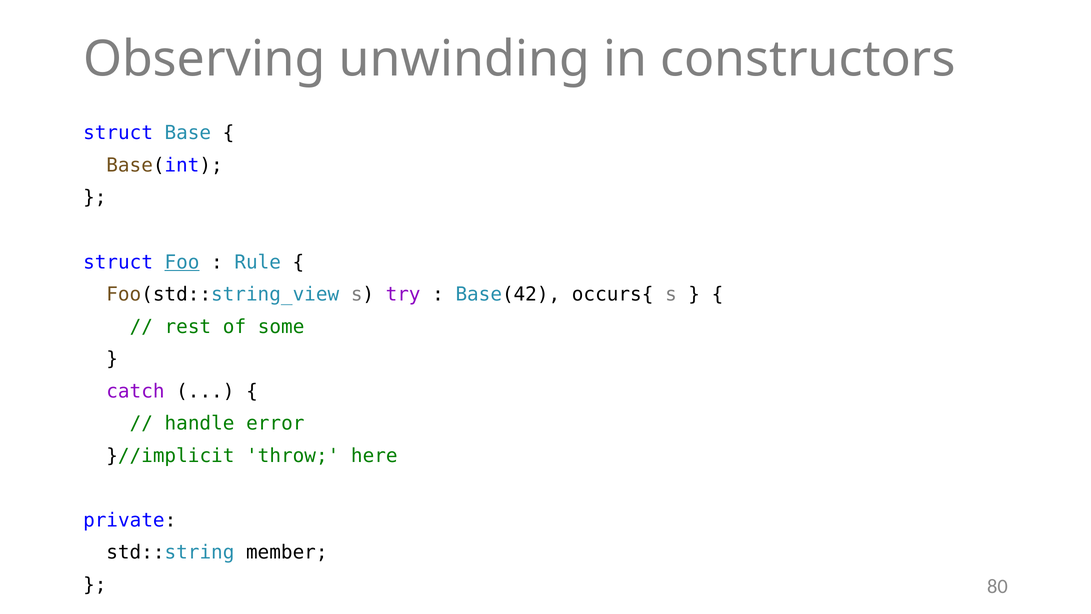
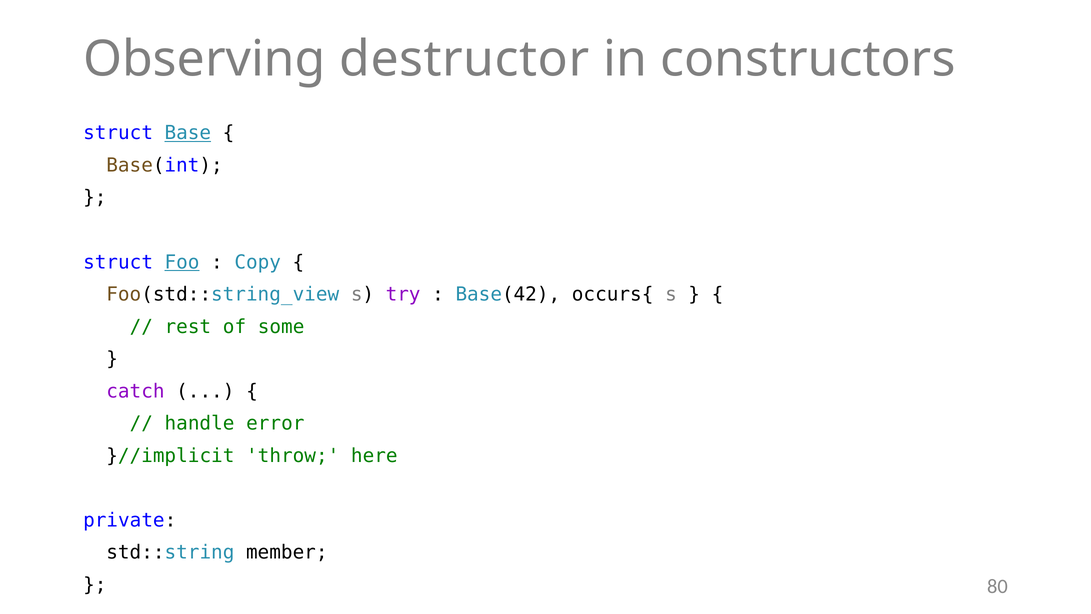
unwinding: unwinding -> destructor (464, 59)
Base underline: none -> present (188, 133)
Rule: Rule -> Copy (258, 262)
